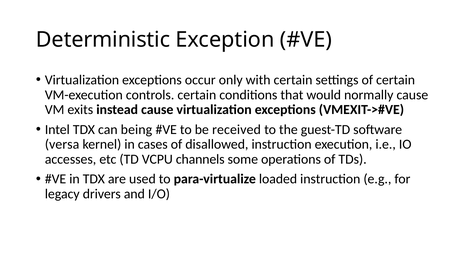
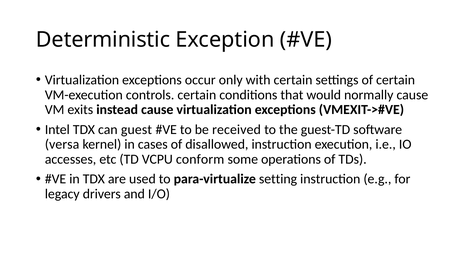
being: being -> guest (136, 129)
channels: channels -> conform (200, 159)
loaded: loaded -> setting (278, 179)
